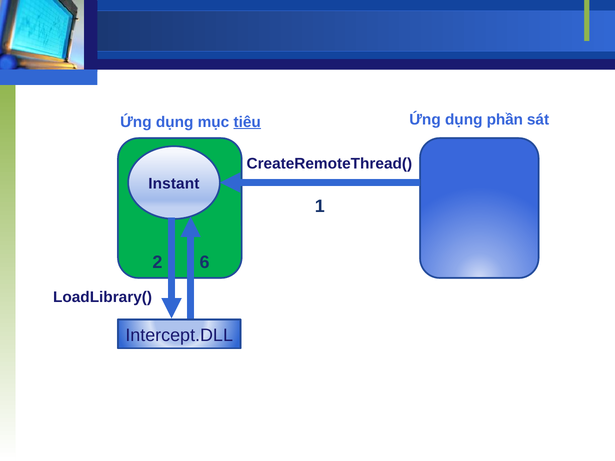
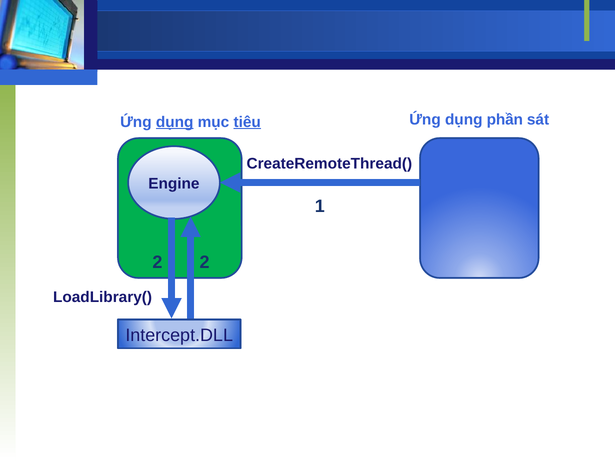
dụng underline: none -> present (175, 122)
Instant: Instant -> Engine (174, 184)
2 6: 6 -> 2 (205, 263)
